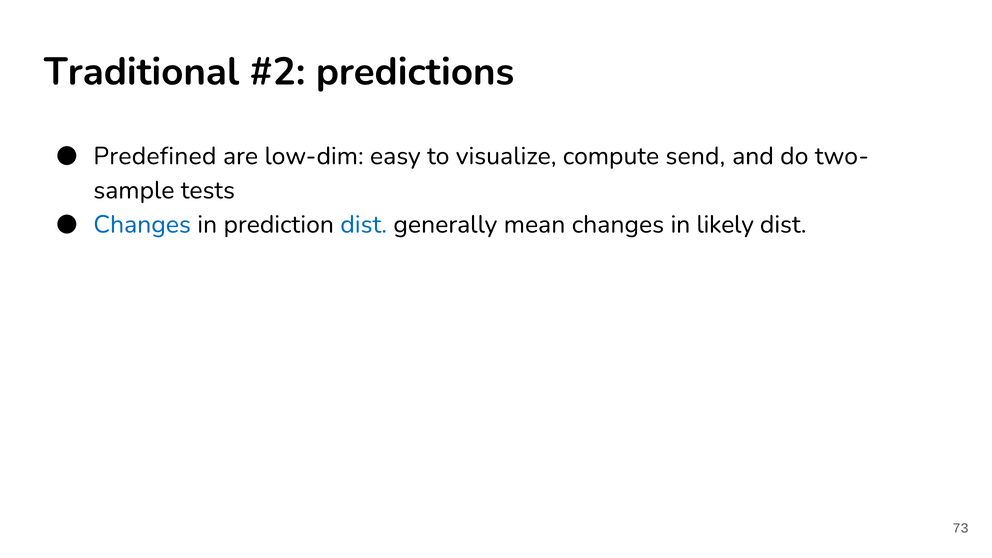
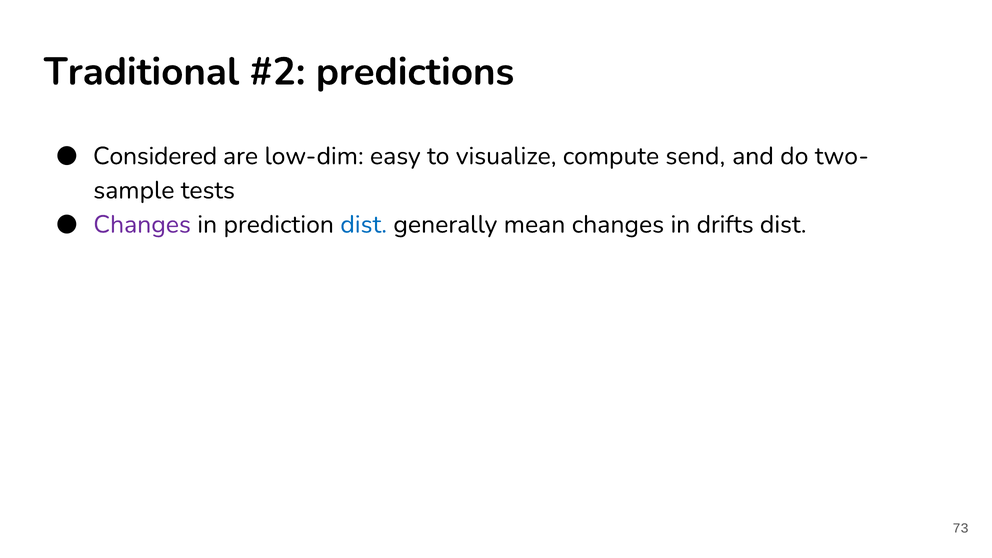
Predefined: Predefined -> Considered (155, 156)
Changes colour: blue -> purple (142, 224)
likely: likely -> drifts (725, 224)
